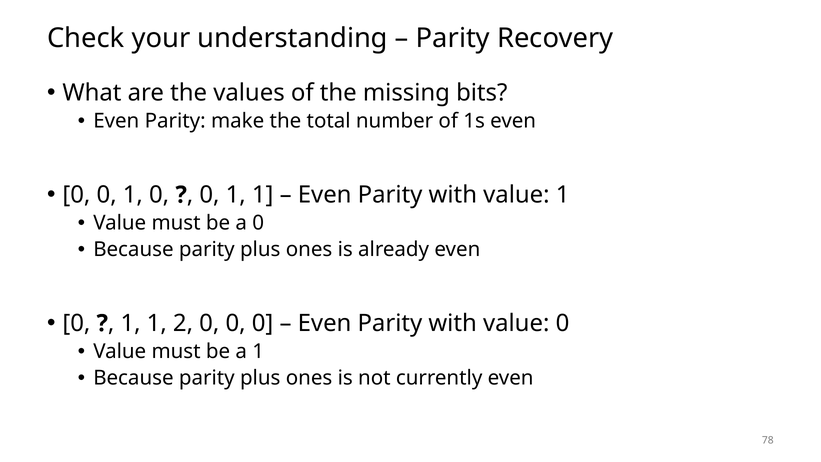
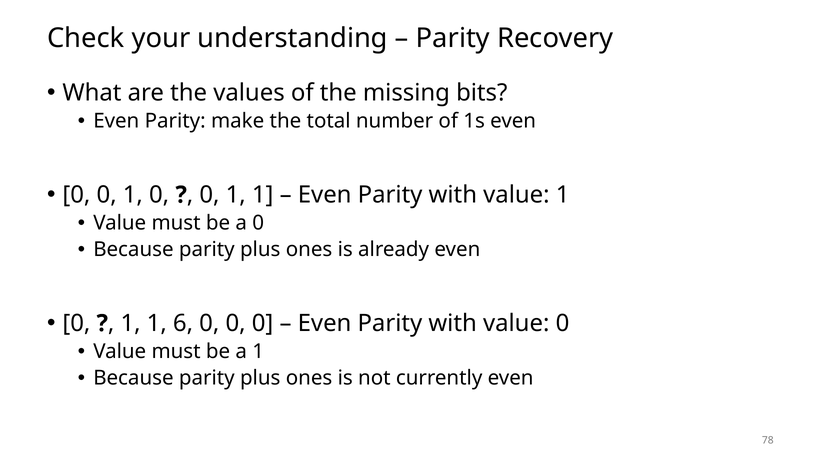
2: 2 -> 6 (183, 323)
